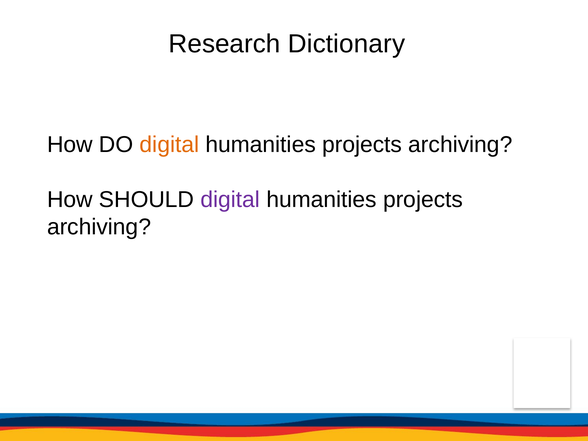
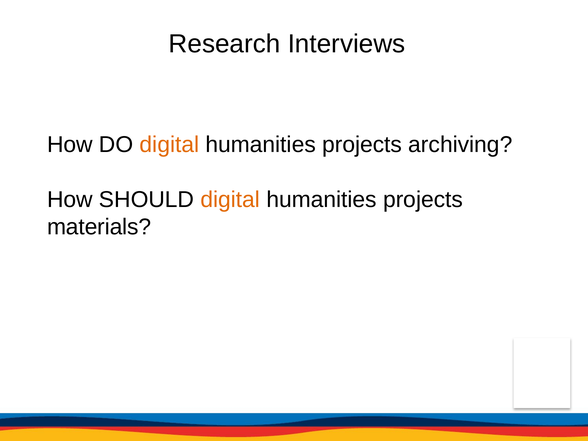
Dictionary: Dictionary -> Interviews (347, 44)
digital colour: purple -> orange (230, 200)
archiving: archiving -> materials (99, 227)
